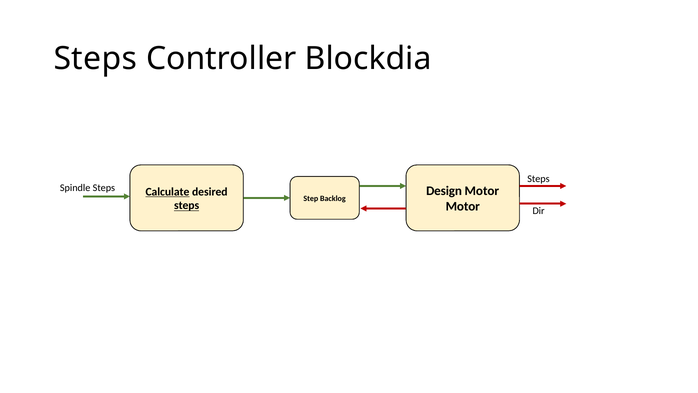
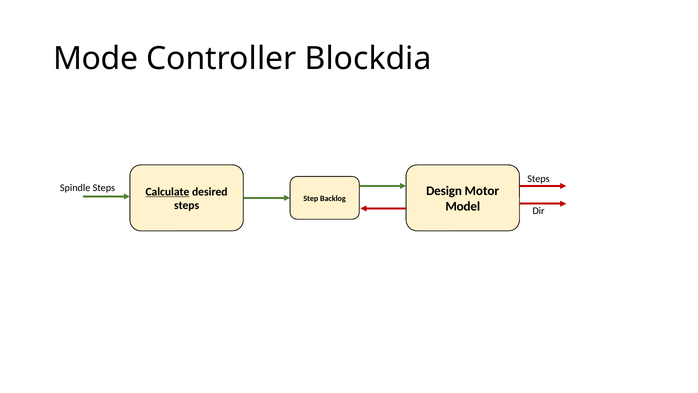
Steps: Steps -> Mode (96, 59)
steps underline: present -> none (187, 205)
Motor: Motor -> Model (463, 206)
